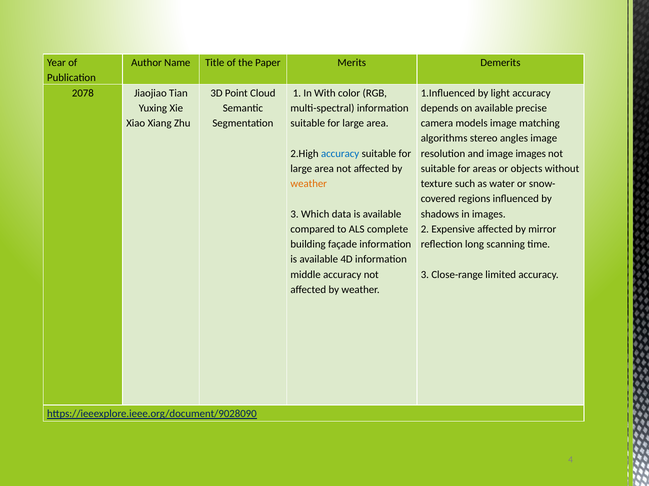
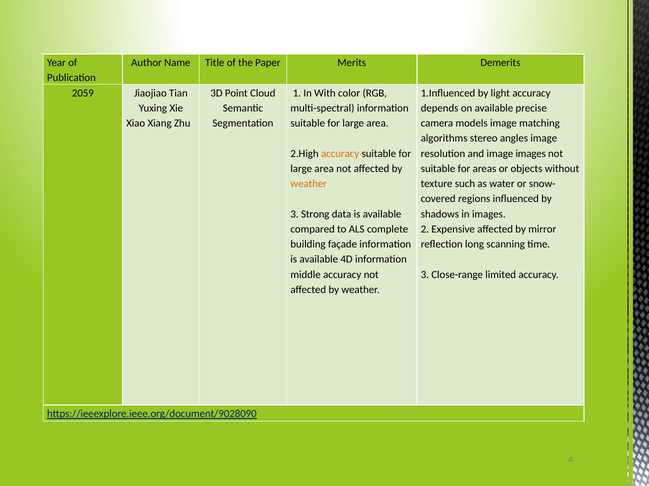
2078: 2078 -> 2059 (83, 93)
accuracy colour: blue -> orange (340, 154)
Which: Which -> Strong (315, 214)
